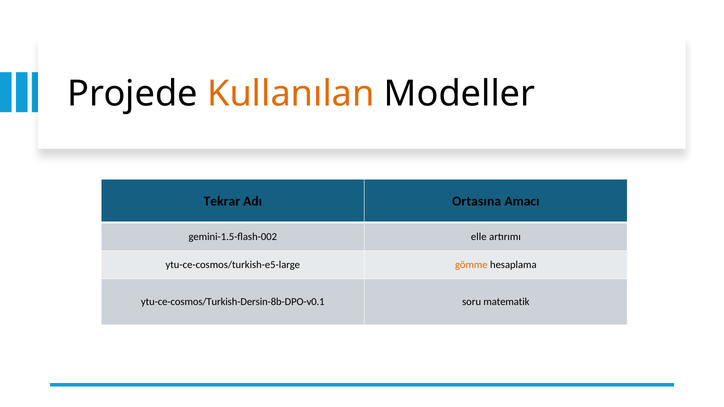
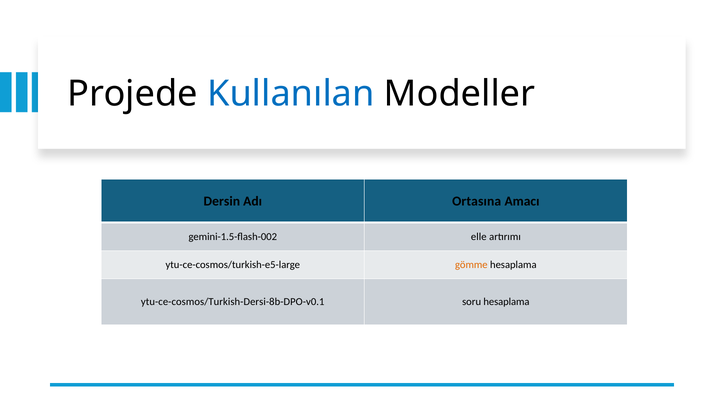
Kullanılan colour: orange -> blue (291, 94)
Tekrar: Tekrar -> Dersin (222, 201)
ytu-ce-cosmos/Turkish-Dersin-8b-DPO-v0.1: ytu-ce-cosmos/Turkish-Dersin-8b-DPO-v0.1 -> ytu-ce-cosmos/Turkish-Dersi-8b-DPO-v0.1 (233, 302)
soru matematik: matematik -> hesaplama (506, 302)
